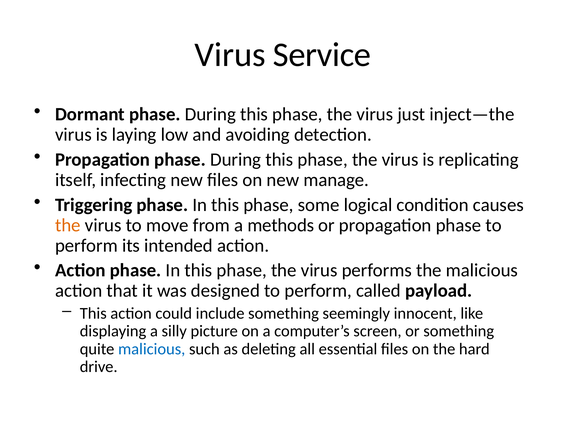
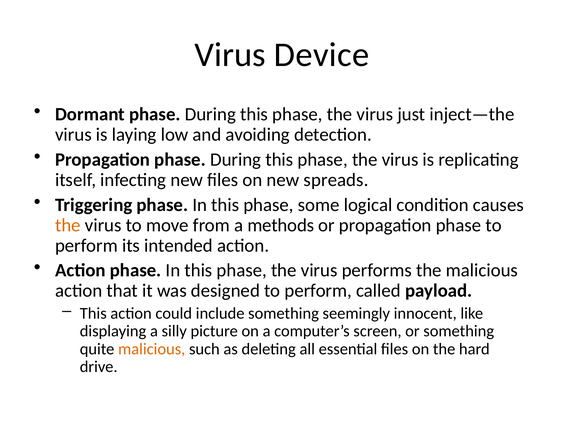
Service: Service -> Device (322, 55)
manage: manage -> spreads (336, 180)
malicious colour: blue -> orange (152, 349)
